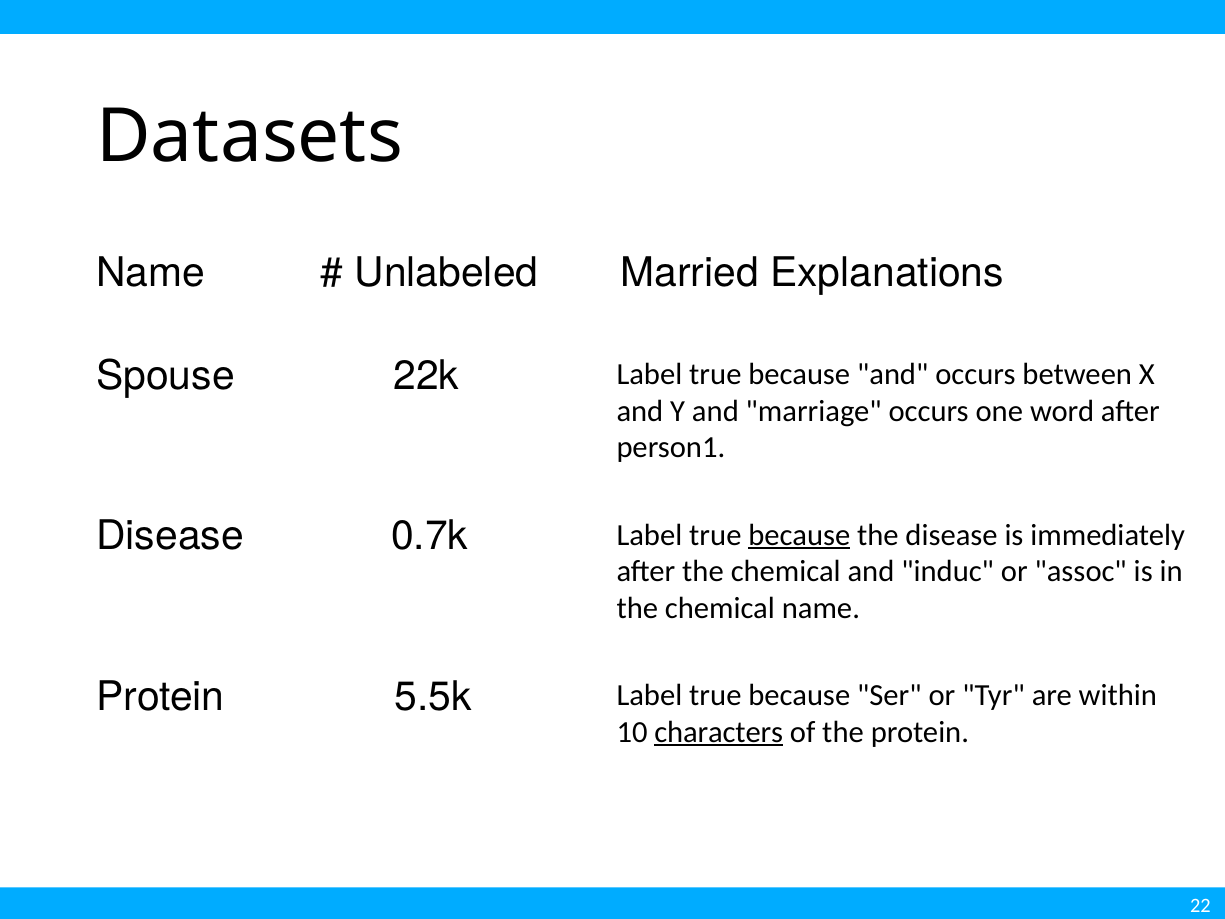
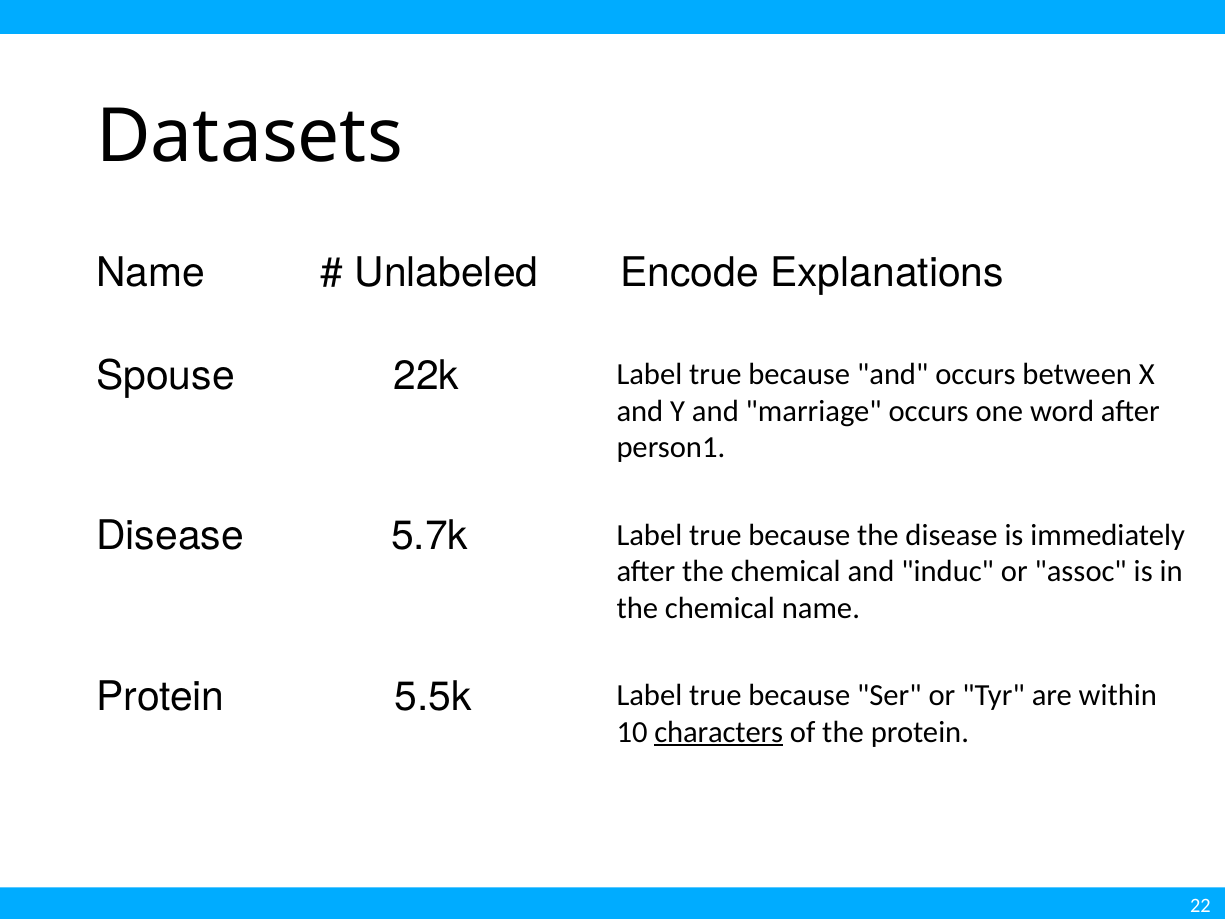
Married: Married -> Encode (690, 273)
0.7k: 0.7k -> 5.7k (430, 536)
because underline: present -> none (799, 535)
